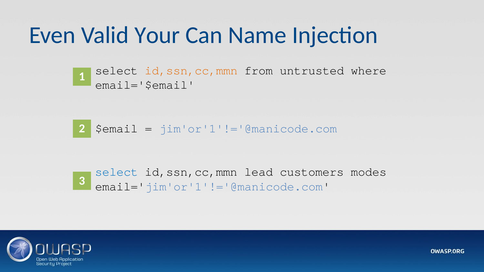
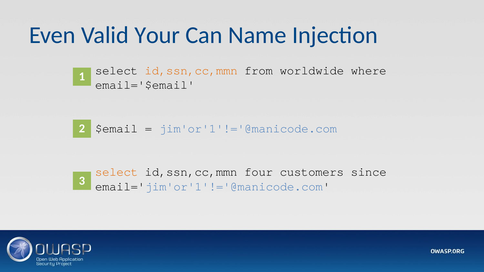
untrusted: untrusted -> worldwide (312, 70)
select colour: blue -> orange (117, 172)
lead: lead -> four (259, 172)
modes: modes -> since (369, 172)
